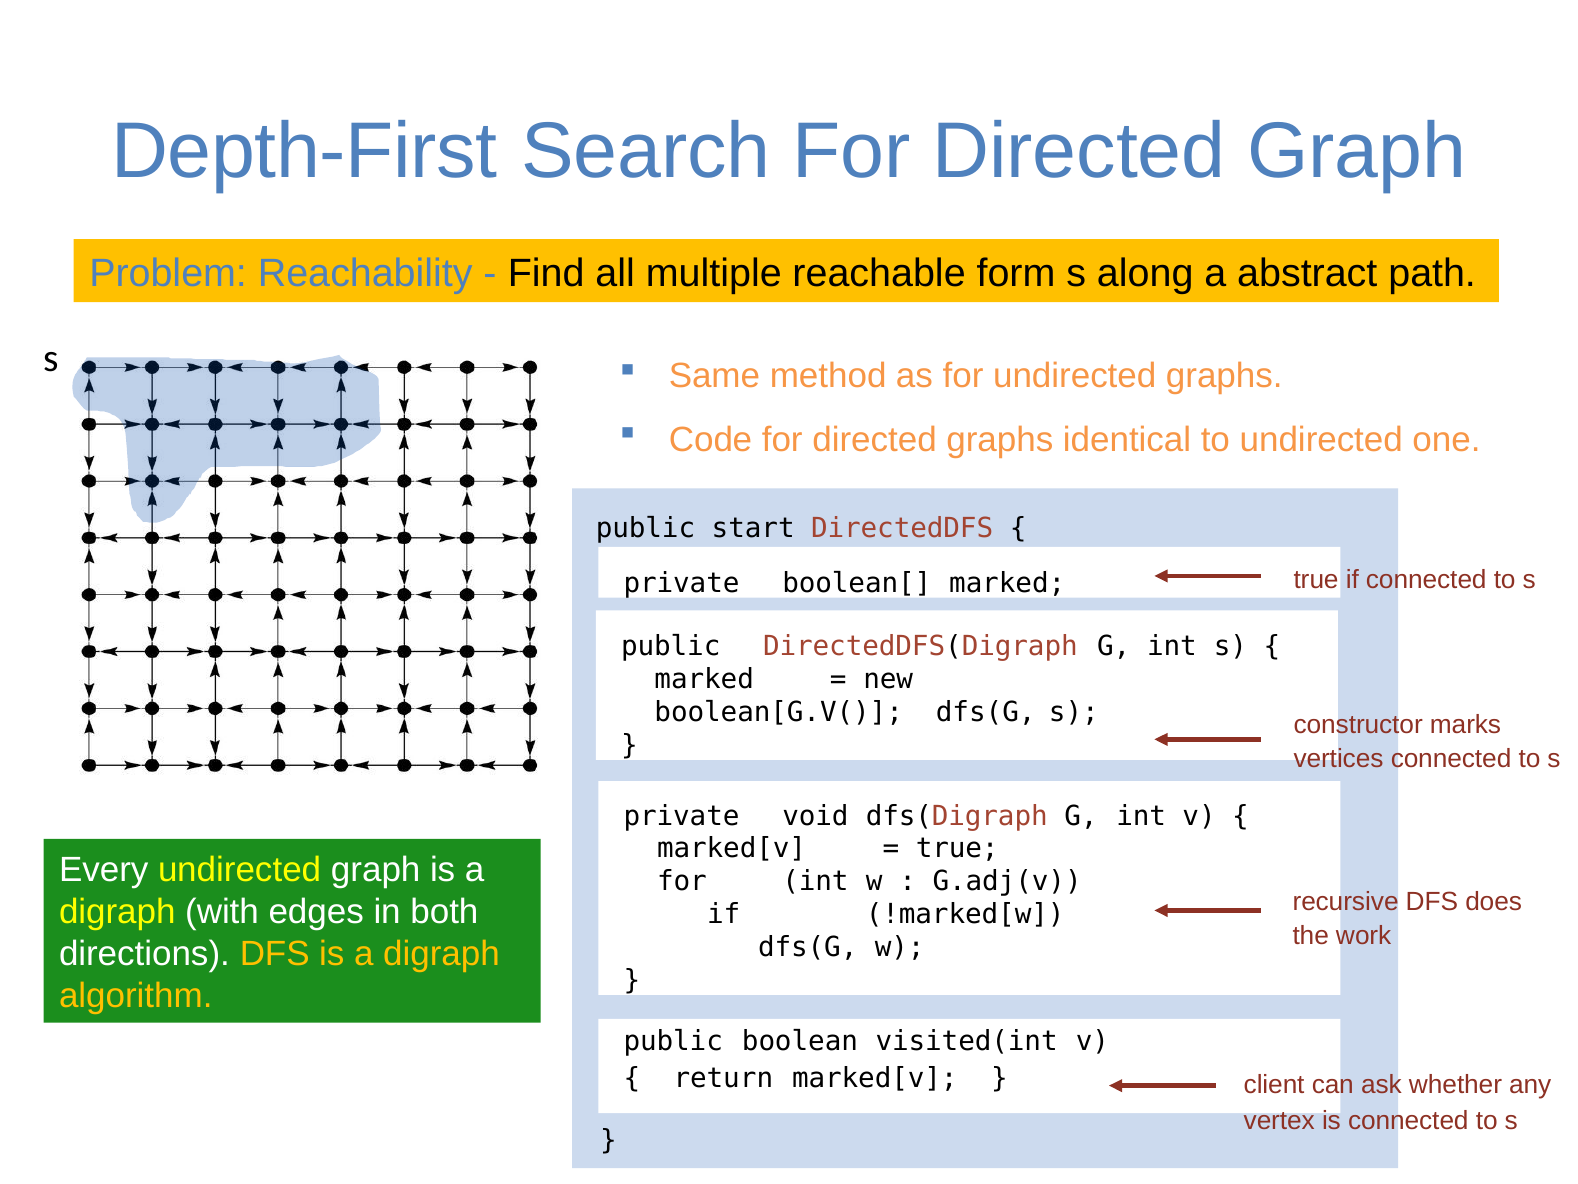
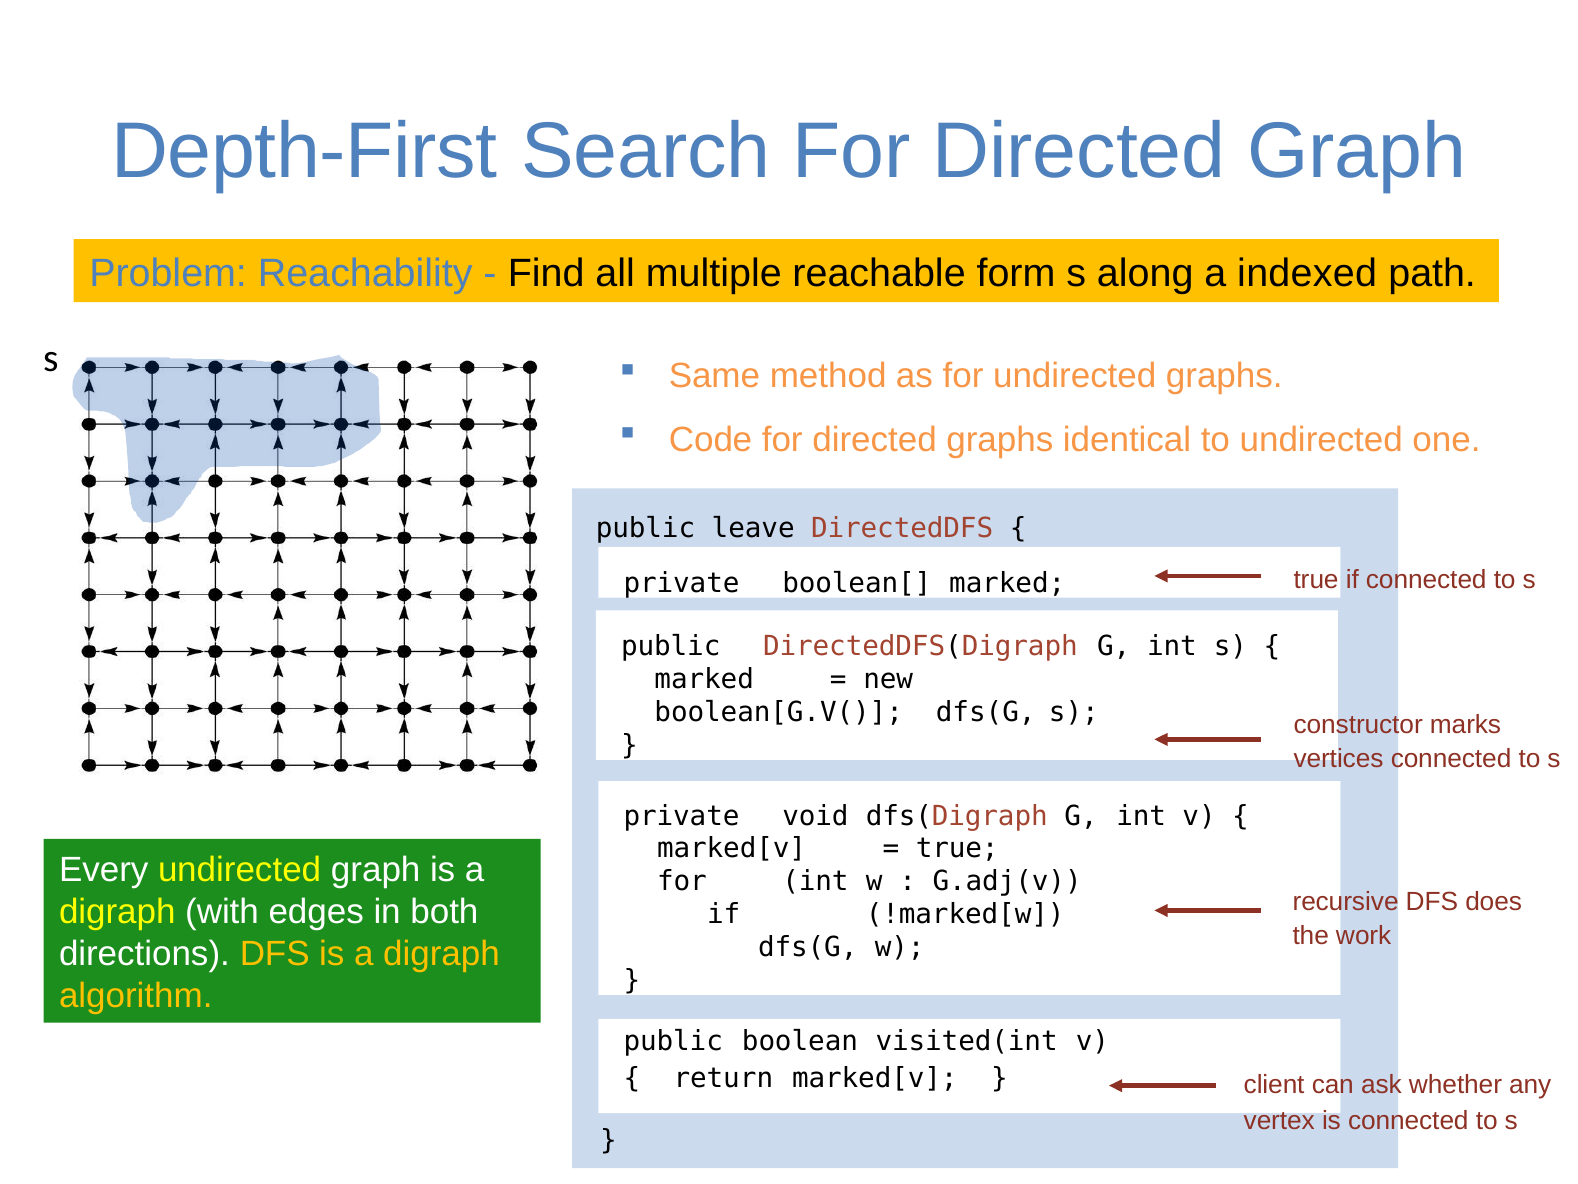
abstract: abstract -> indexed (1307, 273)
start: start -> leave (753, 528)
